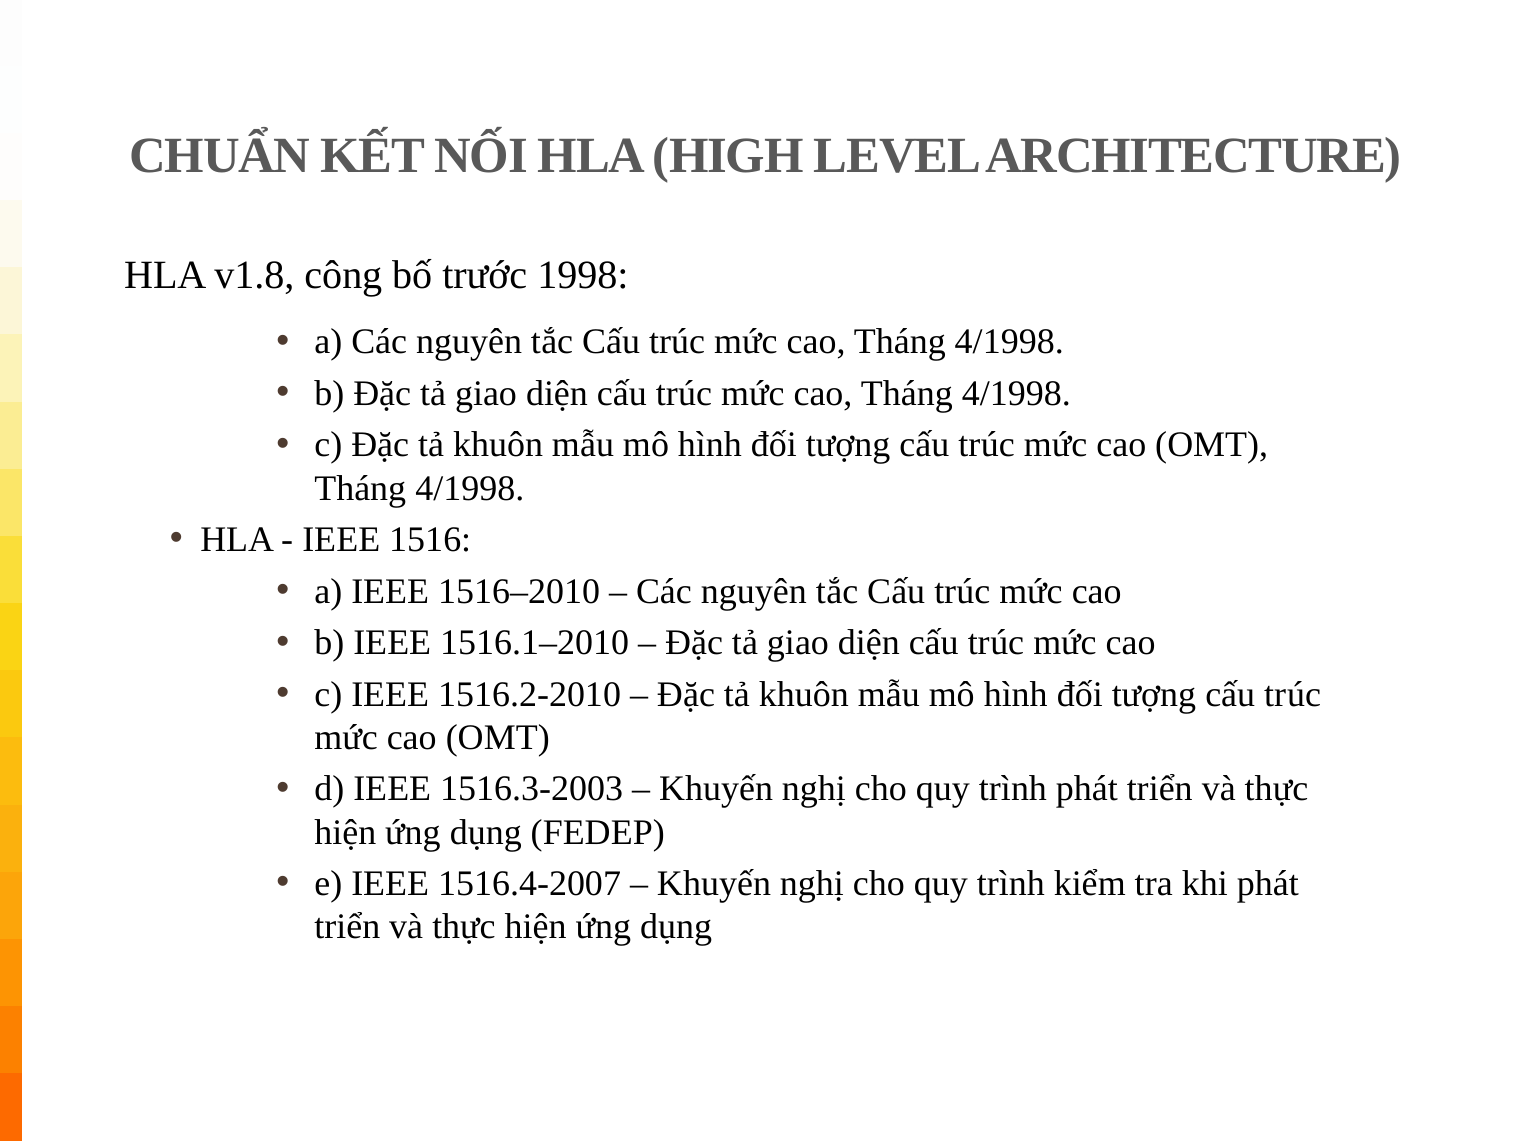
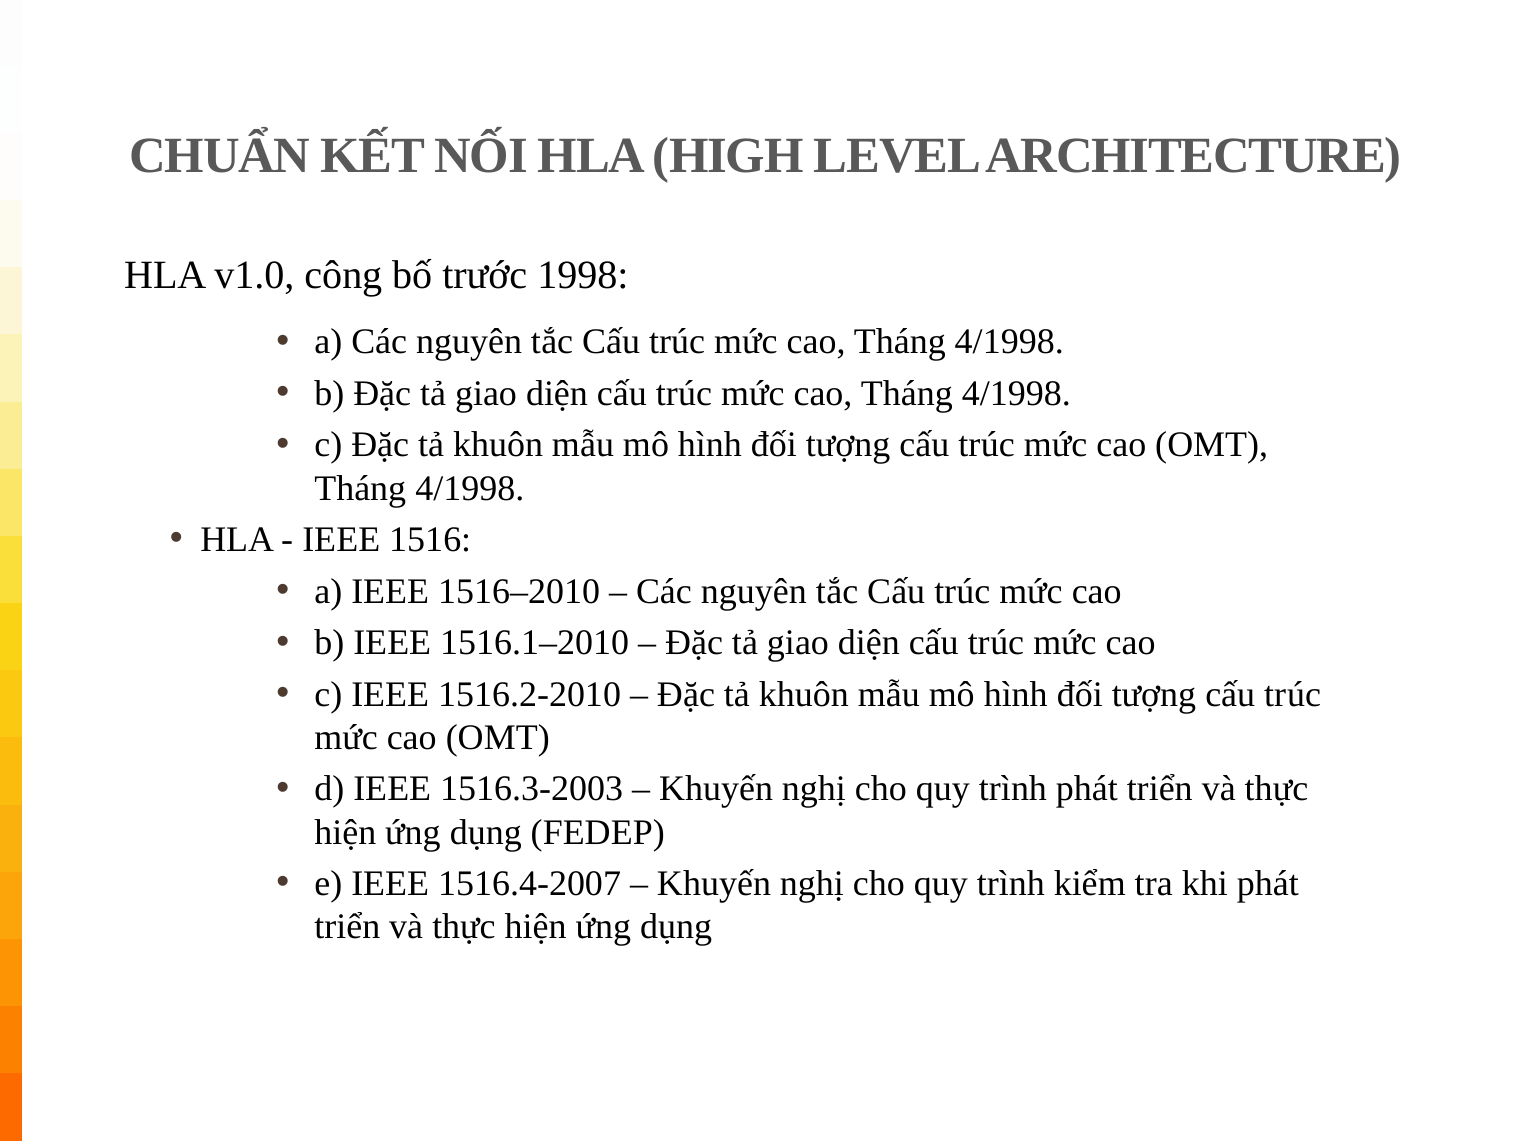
v1.8: v1.8 -> v1.0 (254, 276)
